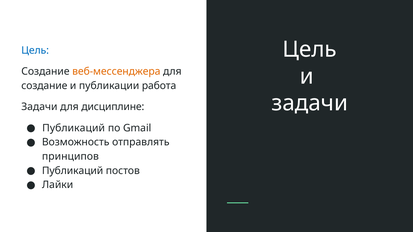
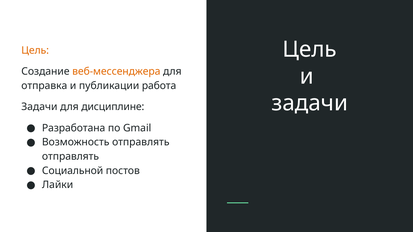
Цель colour: blue -> orange (35, 51)
создание: создание -> отправка (44, 86)
Публикаций: Публикаций -> Разработана (74, 128)
принципов: принципов -> отправлять (71, 157)
Публикаций: Публикаций -> Социальной (73, 171)
